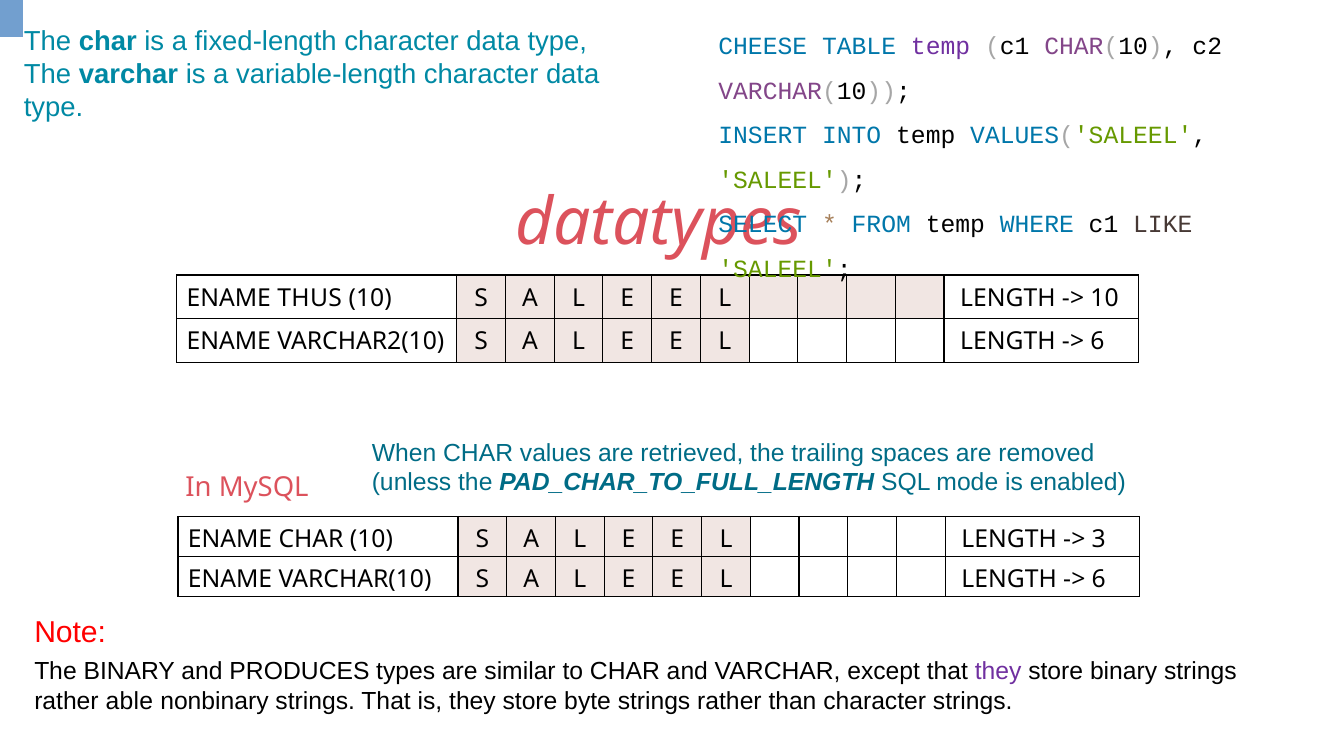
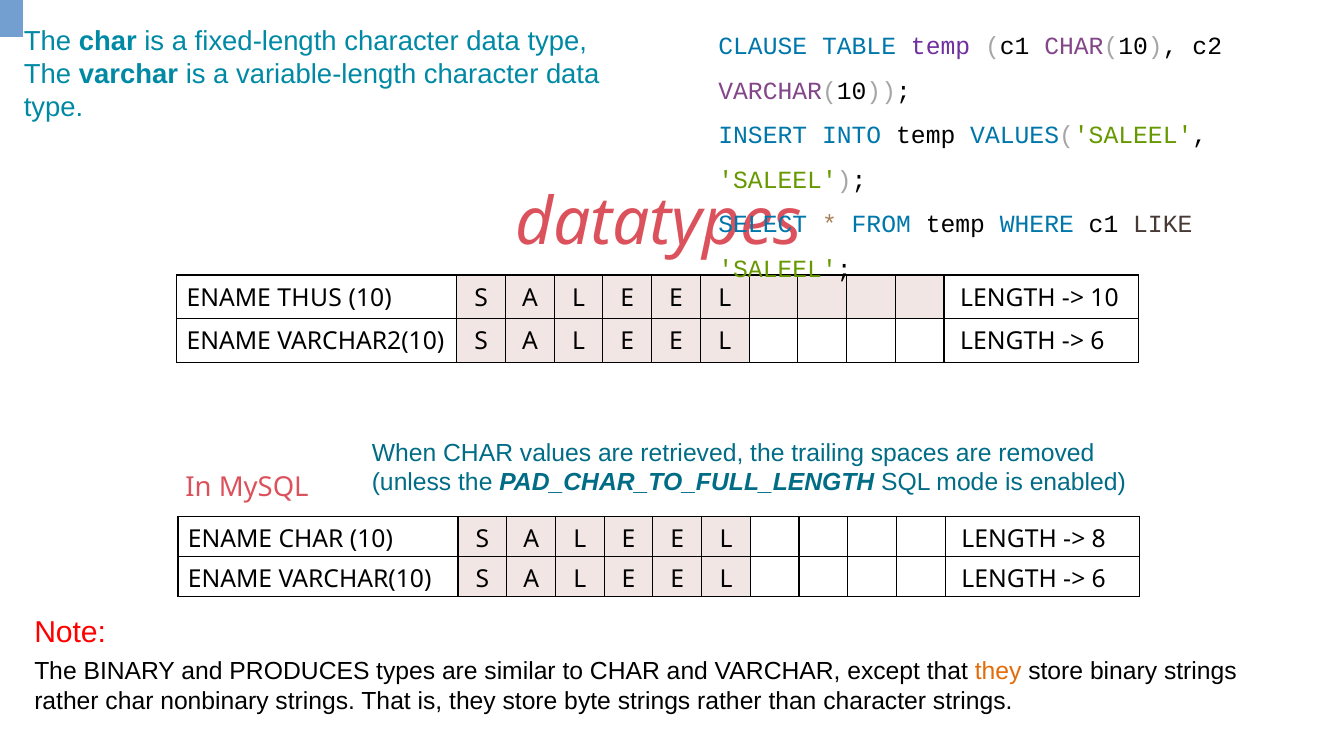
CHEESE: CHEESE -> CLAUSE (763, 47)
3: 3 -> 8 (1099, 540)
they colour: purple -> orange (998, 672)
rather able: able -> char (129, 701)
